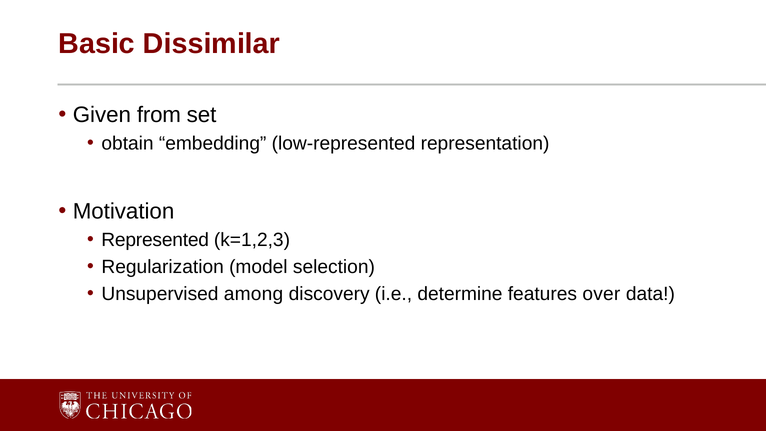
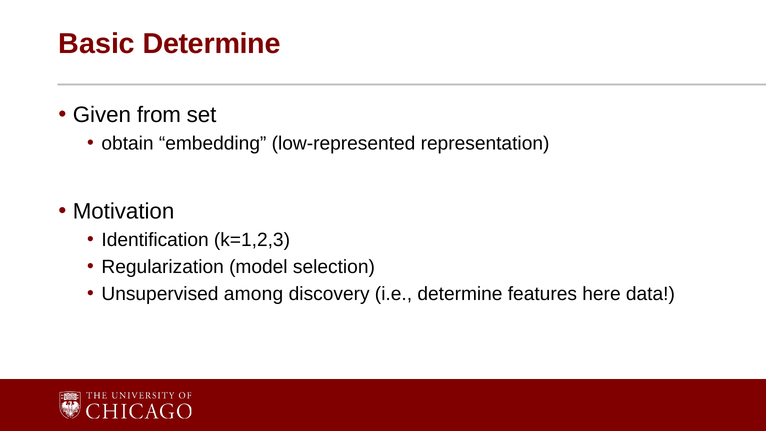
Basic Dissimilar: Dissimilar -> Determine (212, 44)
Represented: Represented -> Identification (155, 240)
over: over -> here (601, 294)
